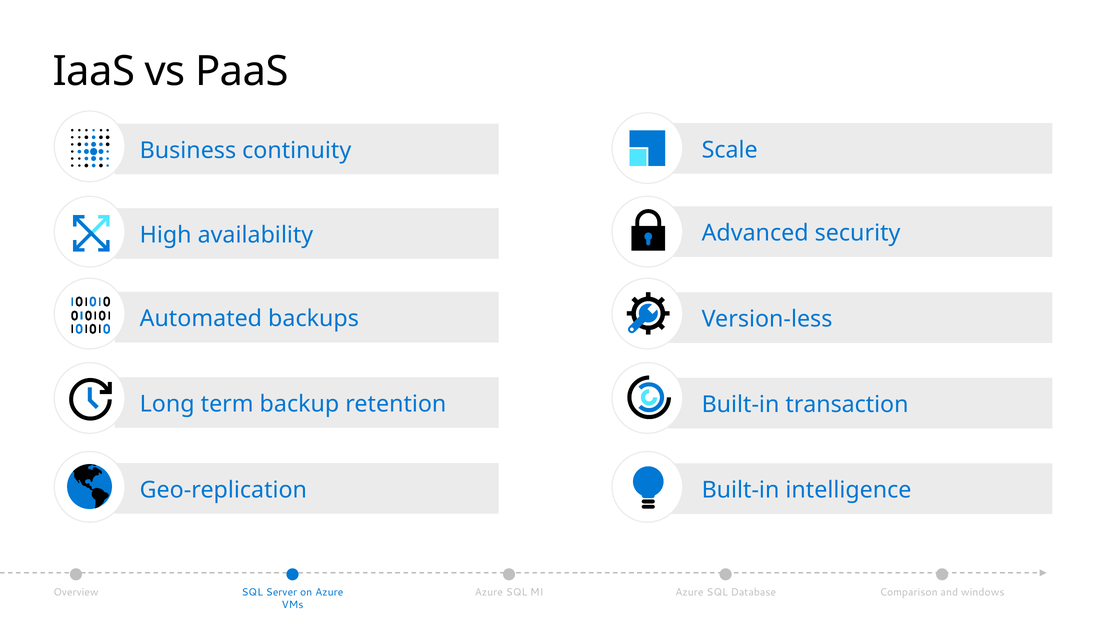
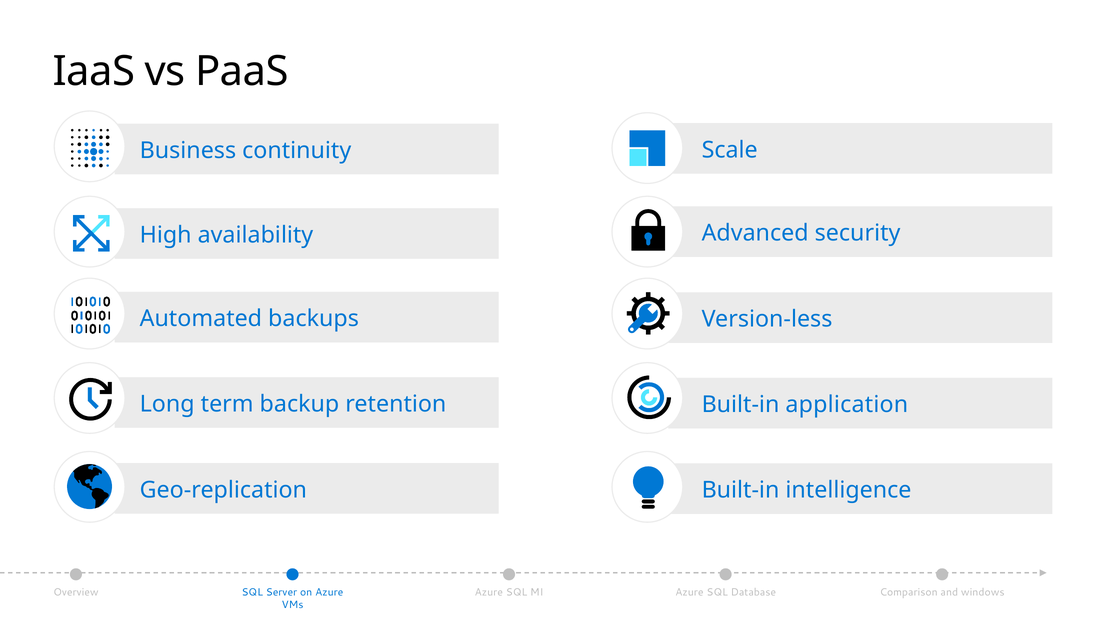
transaction: transaction -> application (847, 405)
